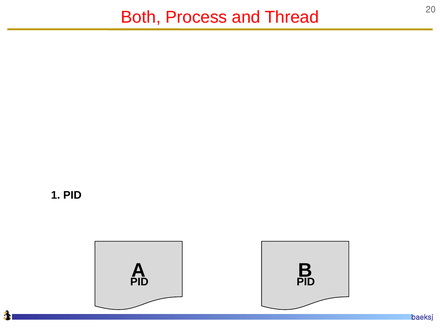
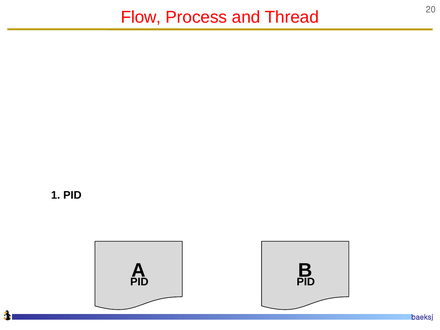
Both: Both -> Flow (141, 17)
